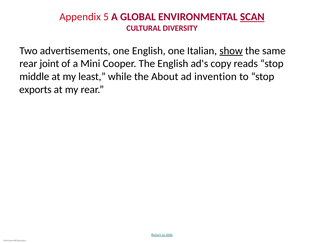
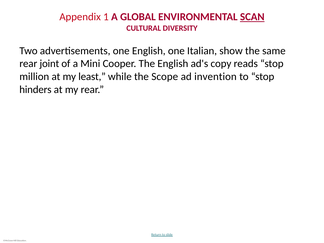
5: 5 -> 1 (106, 17)
show underline: present -> none (231, 51)
middle: middle -> million (34, 77)
About: About -> Scope (165, 77)
exports: exports -> hinders (35, 90)
